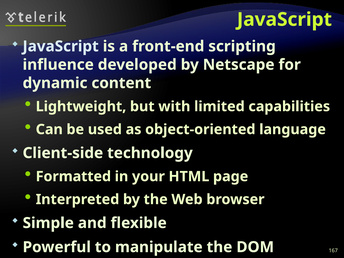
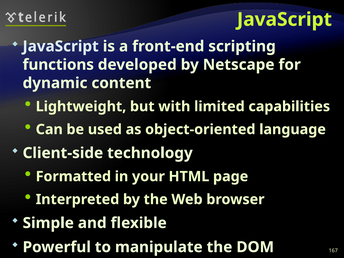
influence: influence -> functions (58, 65)
